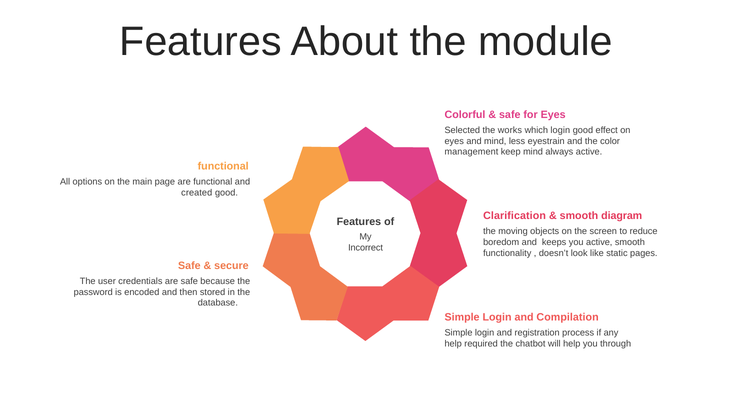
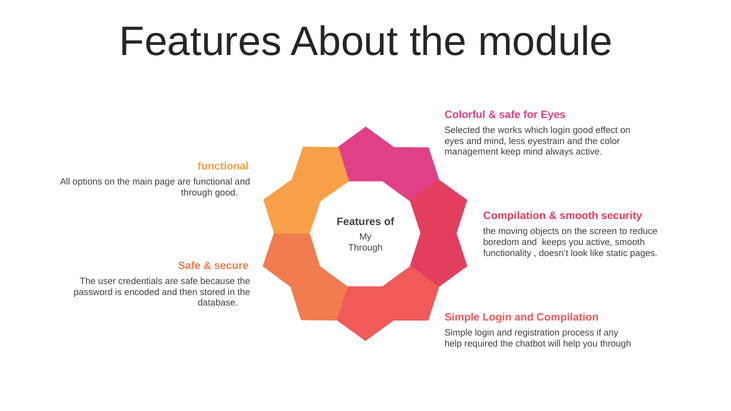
created: created -> through (197, 193)
Clarification: Clarification -> Compilation (515, 216)
diagram: diagram -> security (622, 216)
Incorrect: Incorrect -> Through (365, 248)
